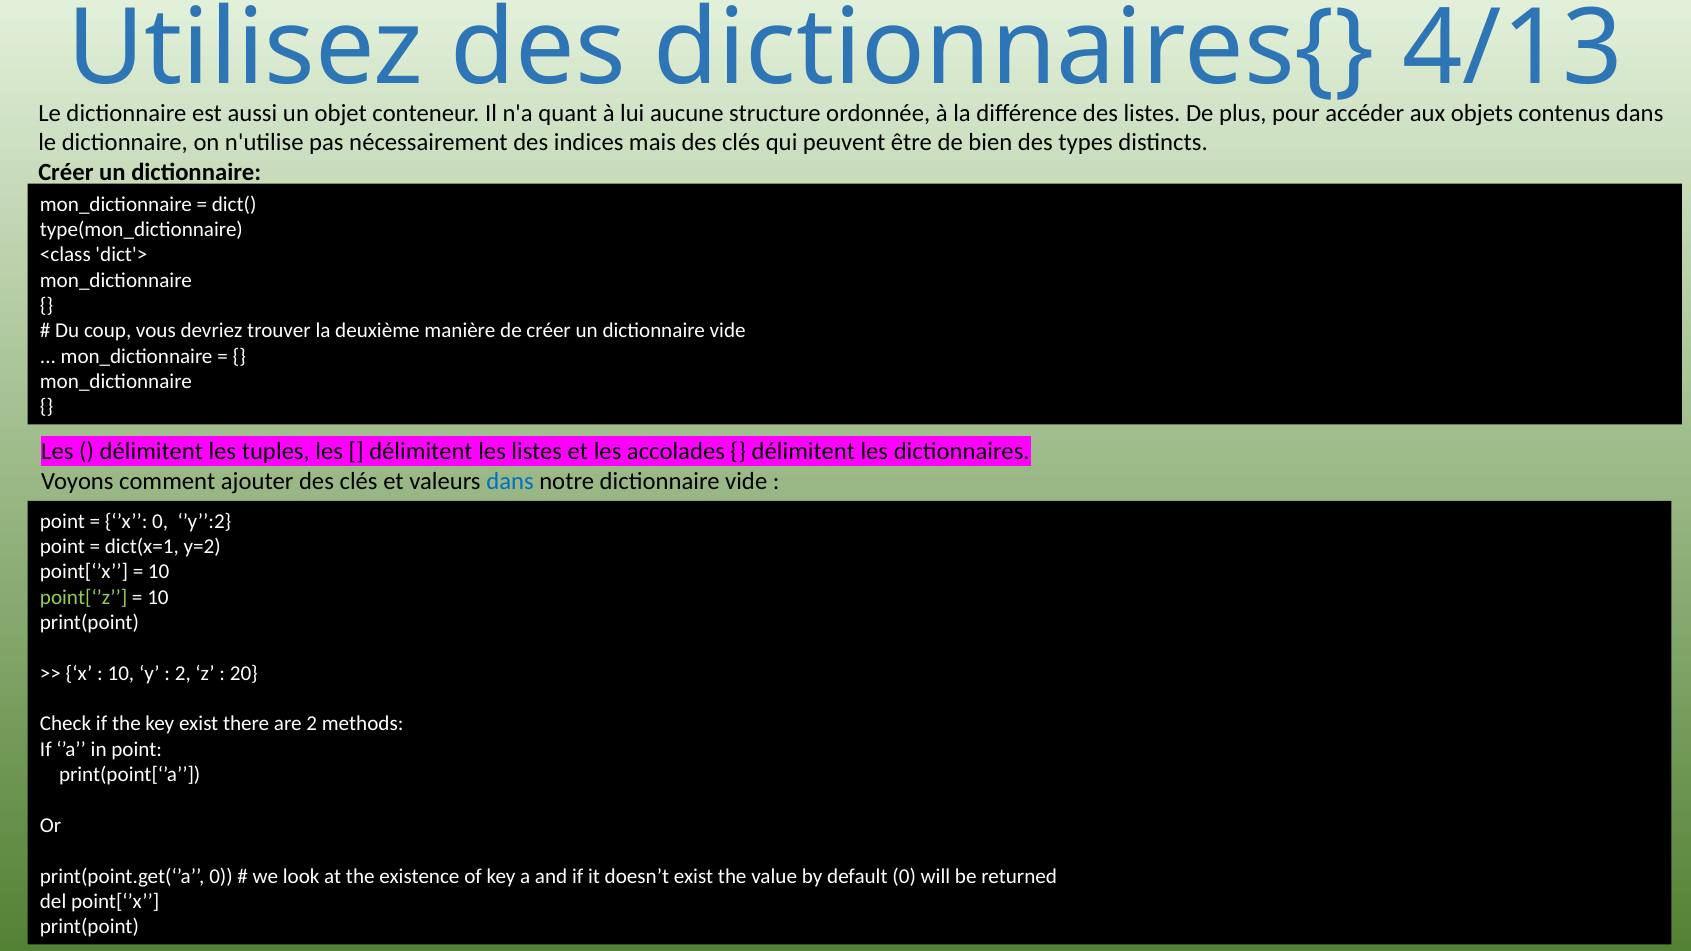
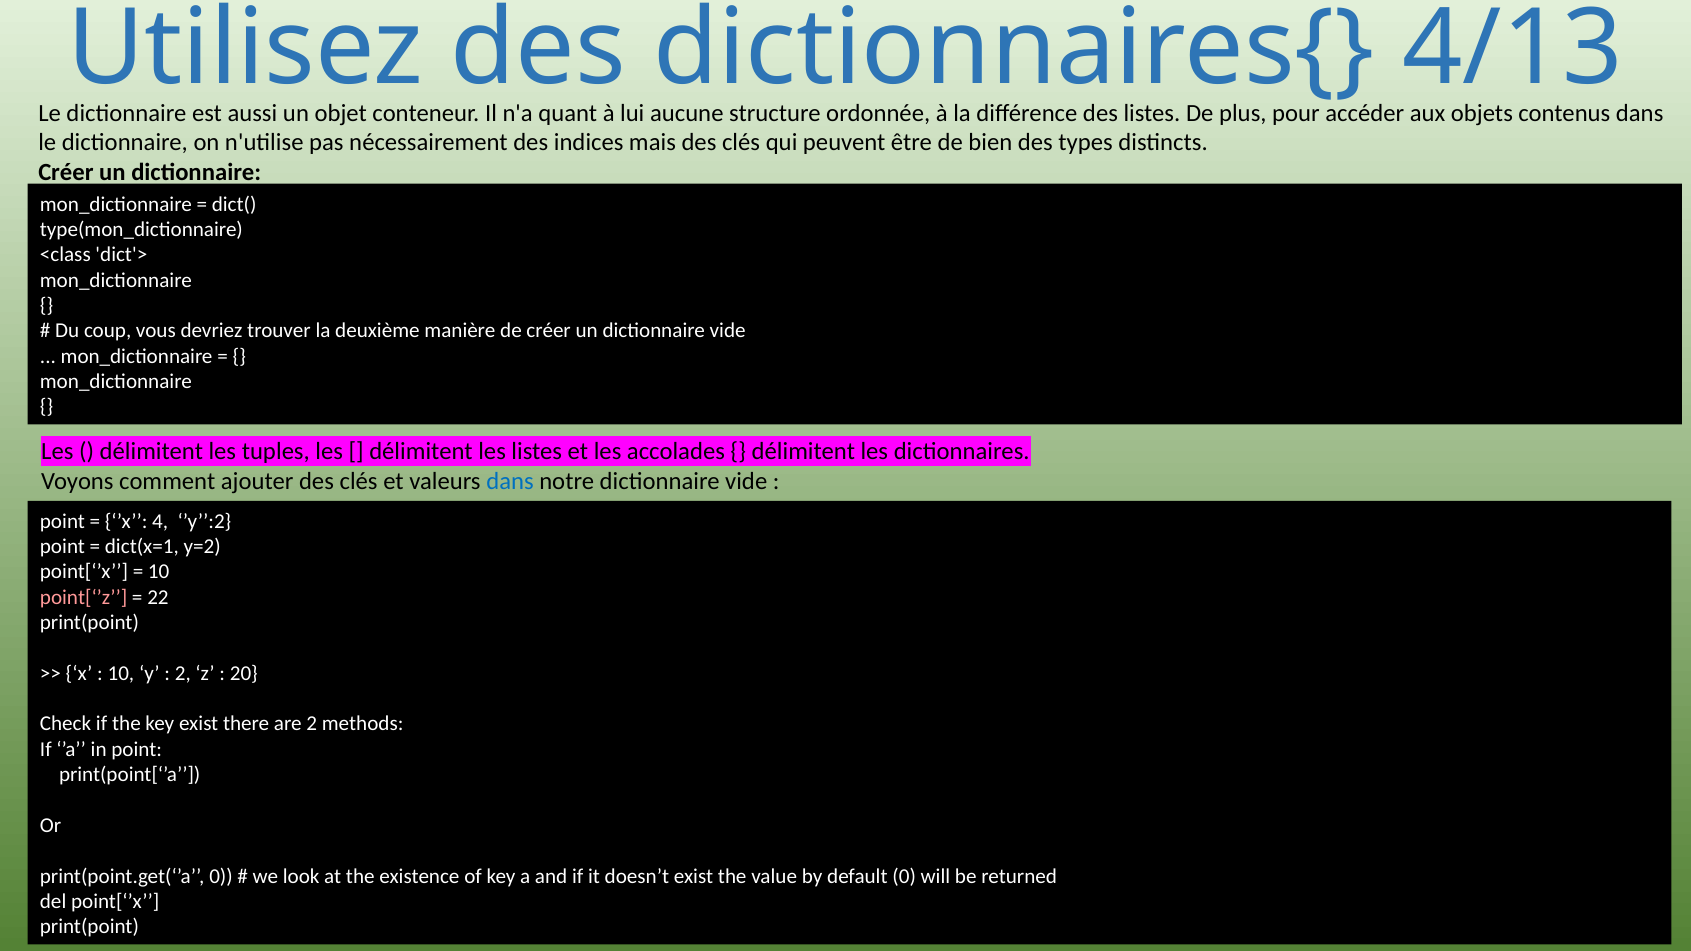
’x 0: 0 -> 4 (160, 521)
point[‘’z colour: light green -> pink (84, 597)
10: 10 -> 22 (158, 597)
